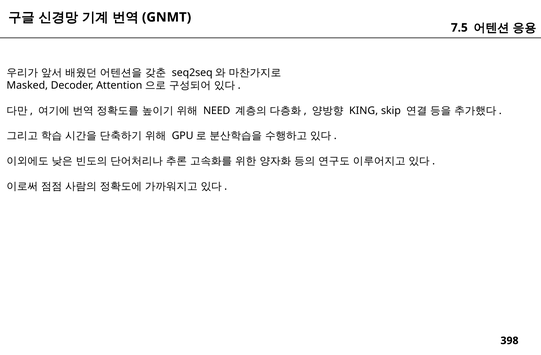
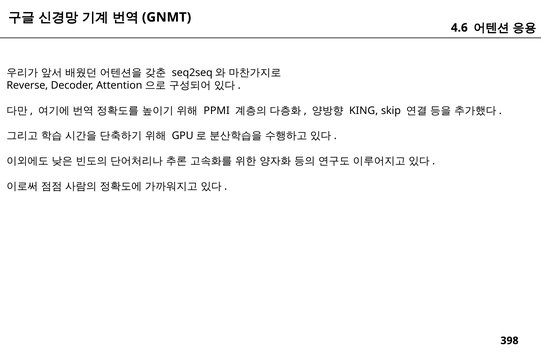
7.5: 7.5 -> 4.6 (459, 28)
Masked: Masked -> Reverse (27, 85)
NEED: NEED -> PPMI (217, 111)
